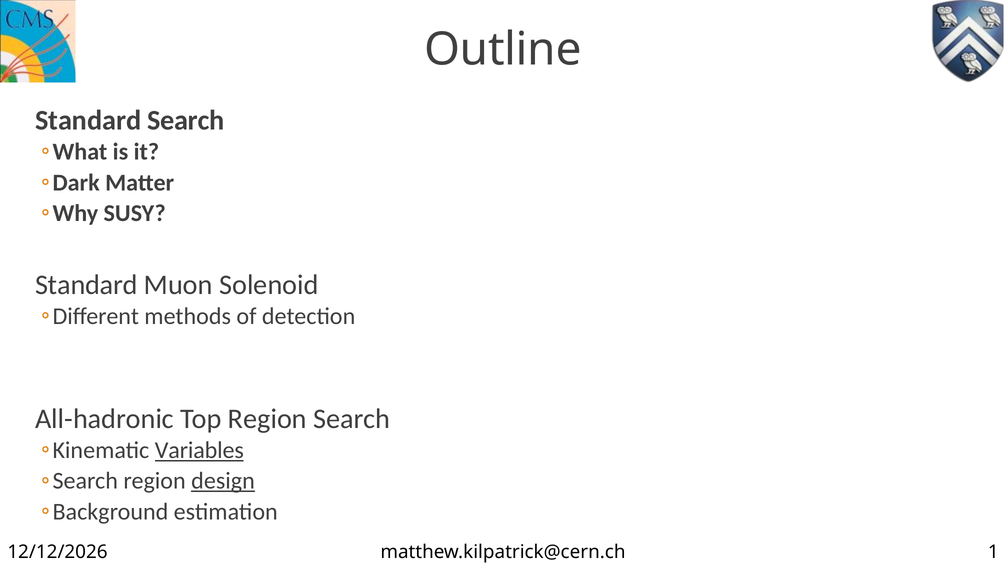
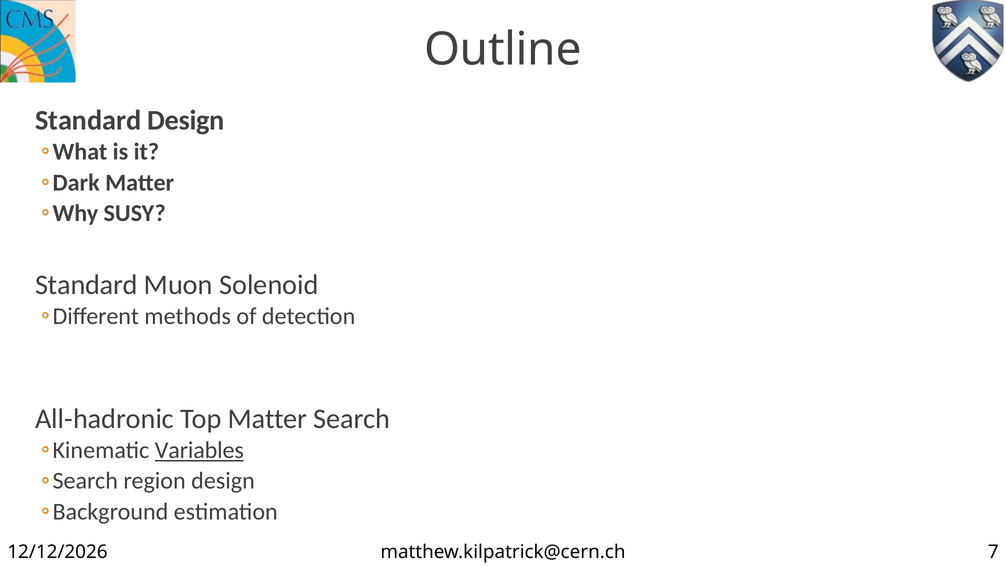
Standard Search: Search -> Design (186, 120)
Top Region: Region -> Matter (267, 419)
design underline: present -> none (223, 481)
1: 1 -> 7 (993, 552)
